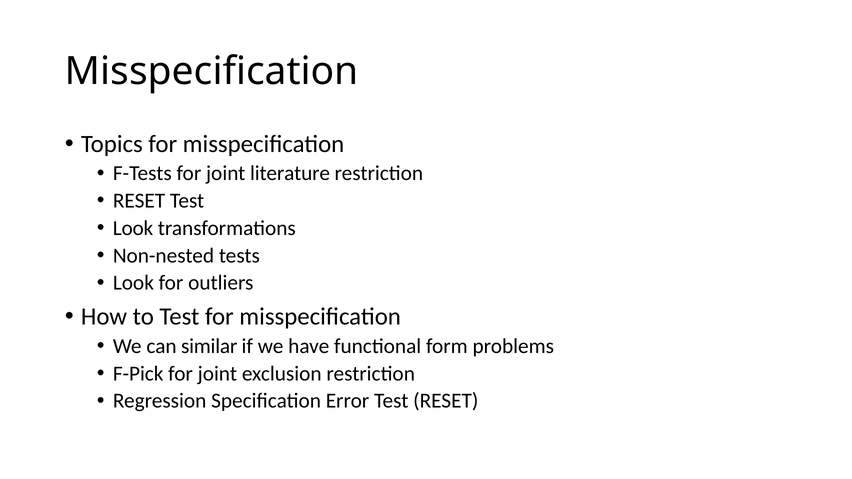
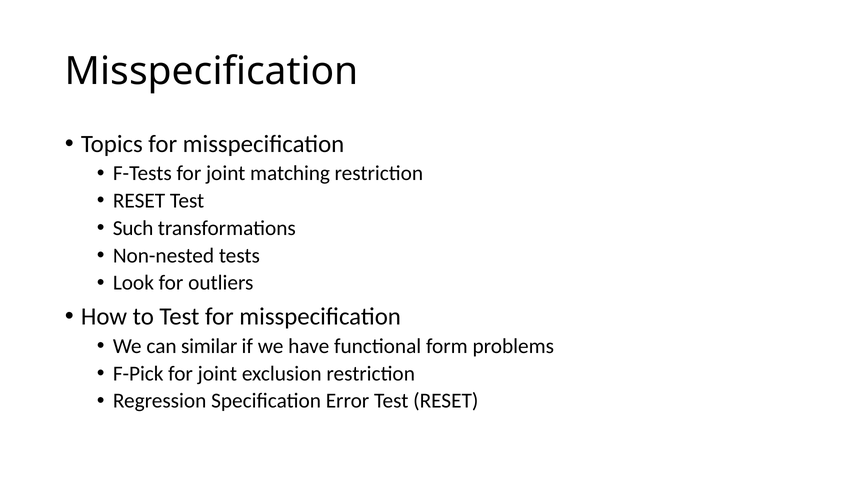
literature: literature -> matching (290, 173)
Look: Look -> Such (133, 228)
